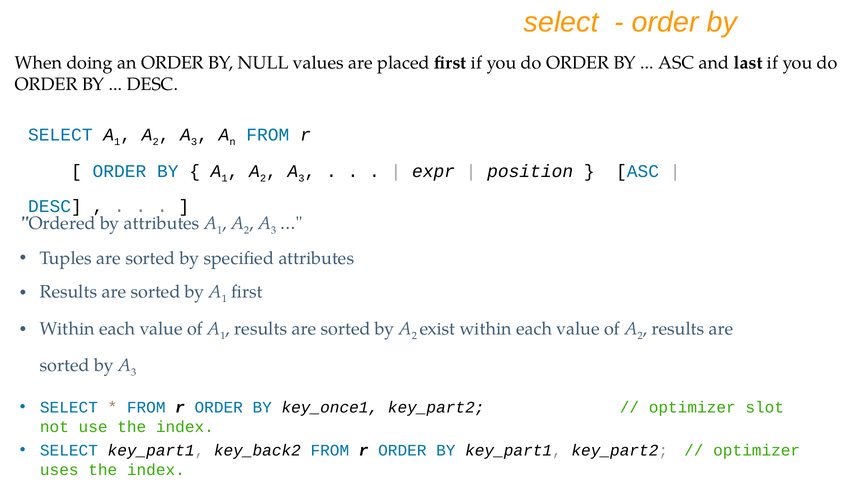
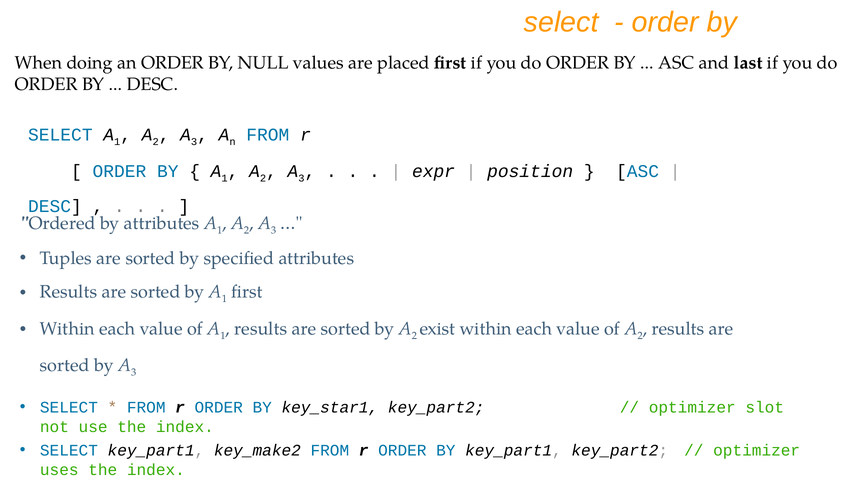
key_once1: key_once1 -> key_star1 (330, 408)
key_back2: key_back2 -> key_make2 (257, 451)
